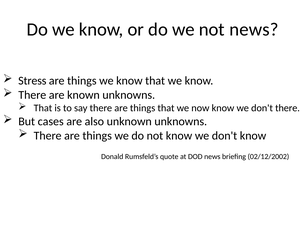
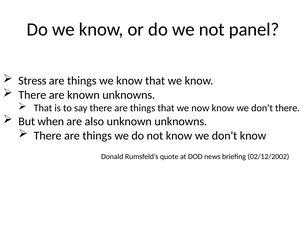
not news: news -> panel (254, 30)
cases: cases -> when (51, 122)
